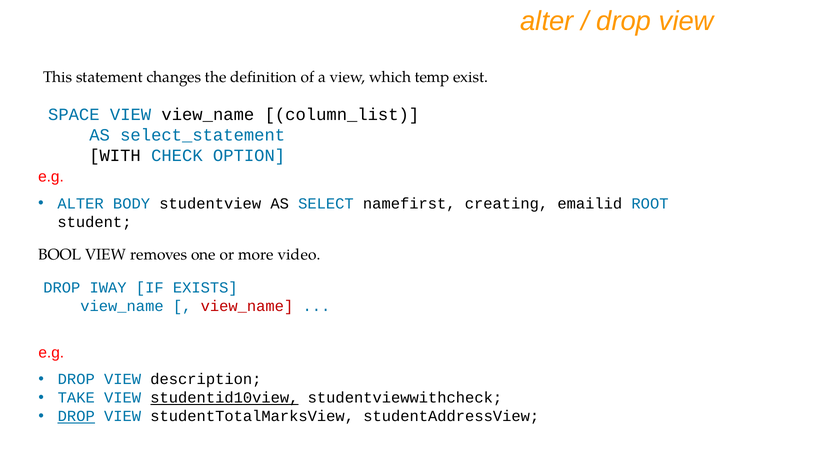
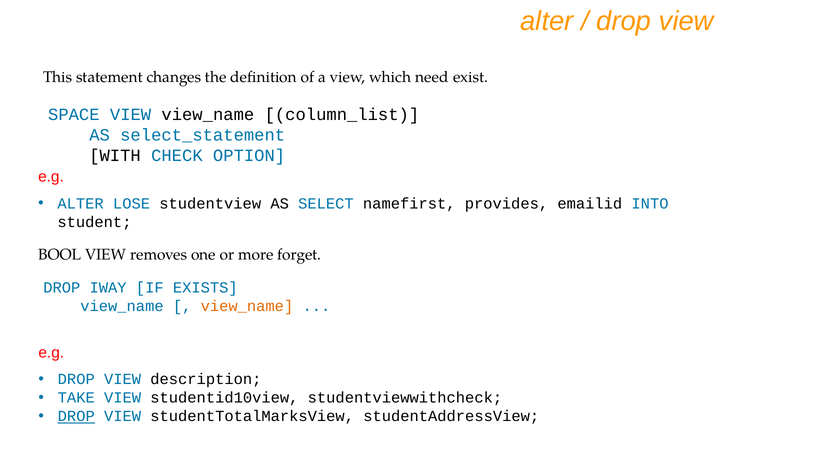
temp: temp -> need (432, 77)
BODY: BODY -> LOSE (132, 204)
creating: creating -> provides (506, 204)
ROOT: ROOT -> INTO (650, 204)
video: video -> forget (299, 255)
view_name colour: red -> orange (247, 306)
studentid10view underline: present -> none (224, 398)
